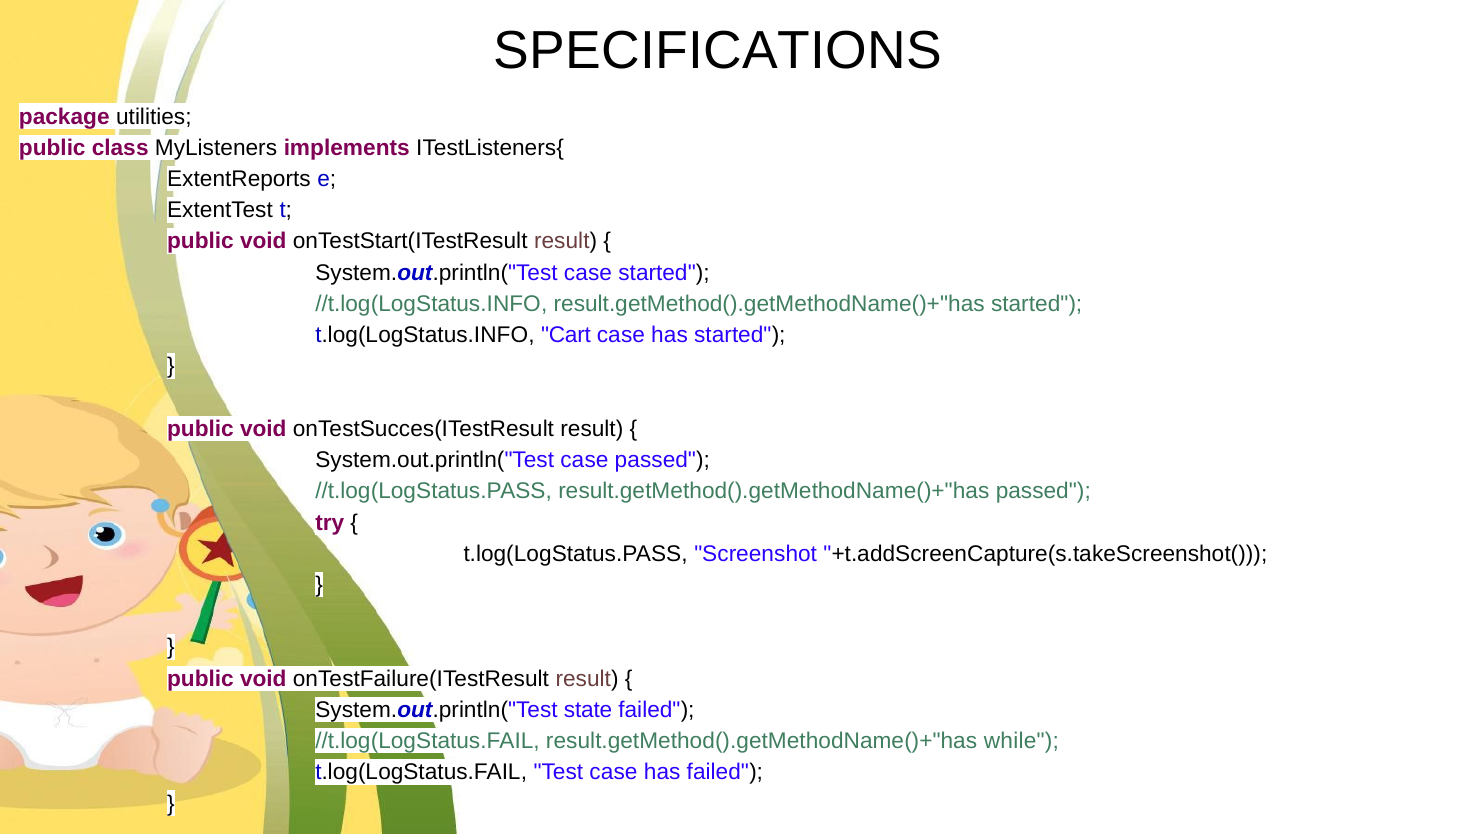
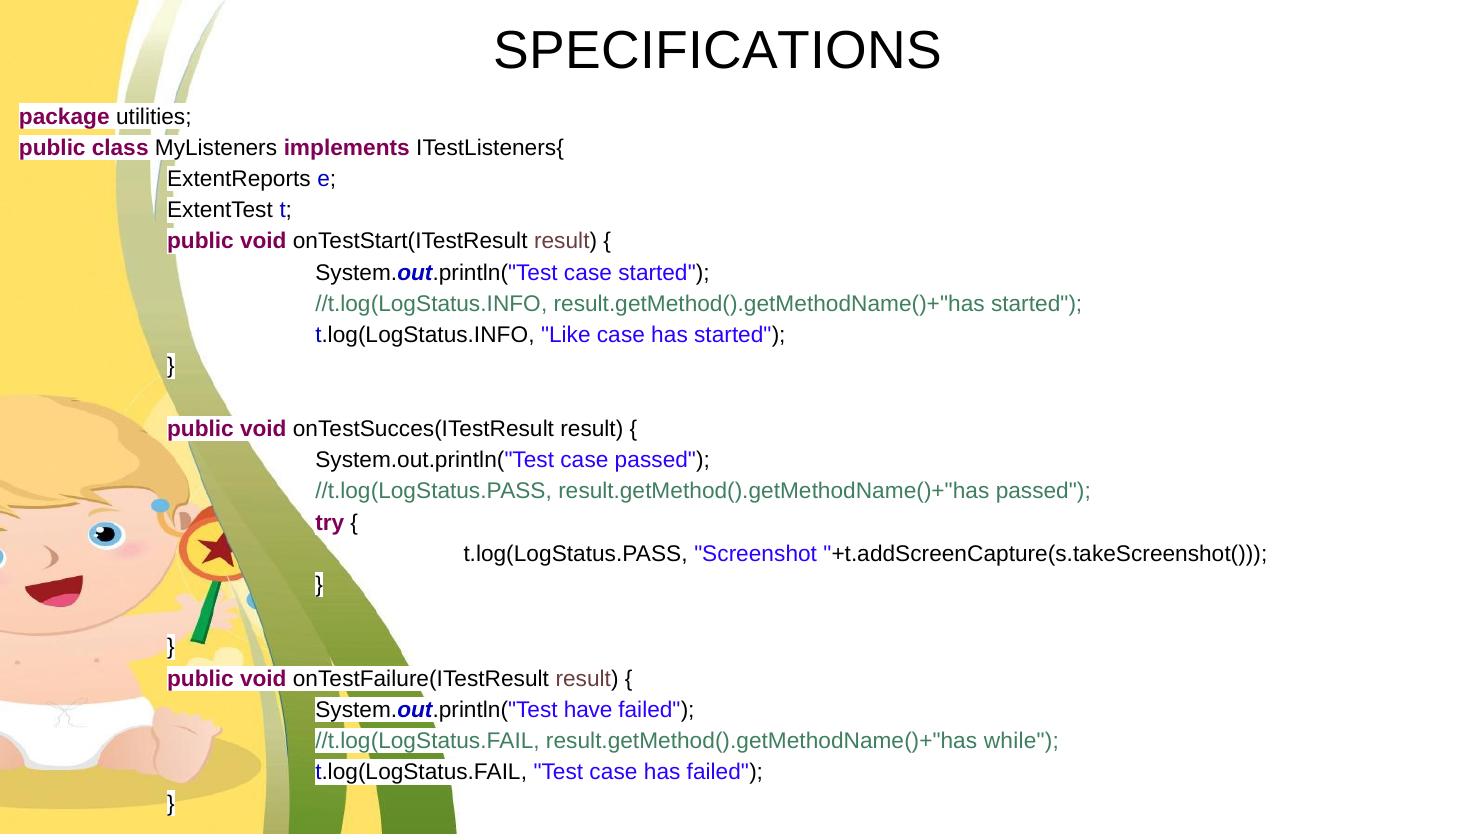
Cart: Cart -> Like (566, 335)
state: state -> have (588, 710)
